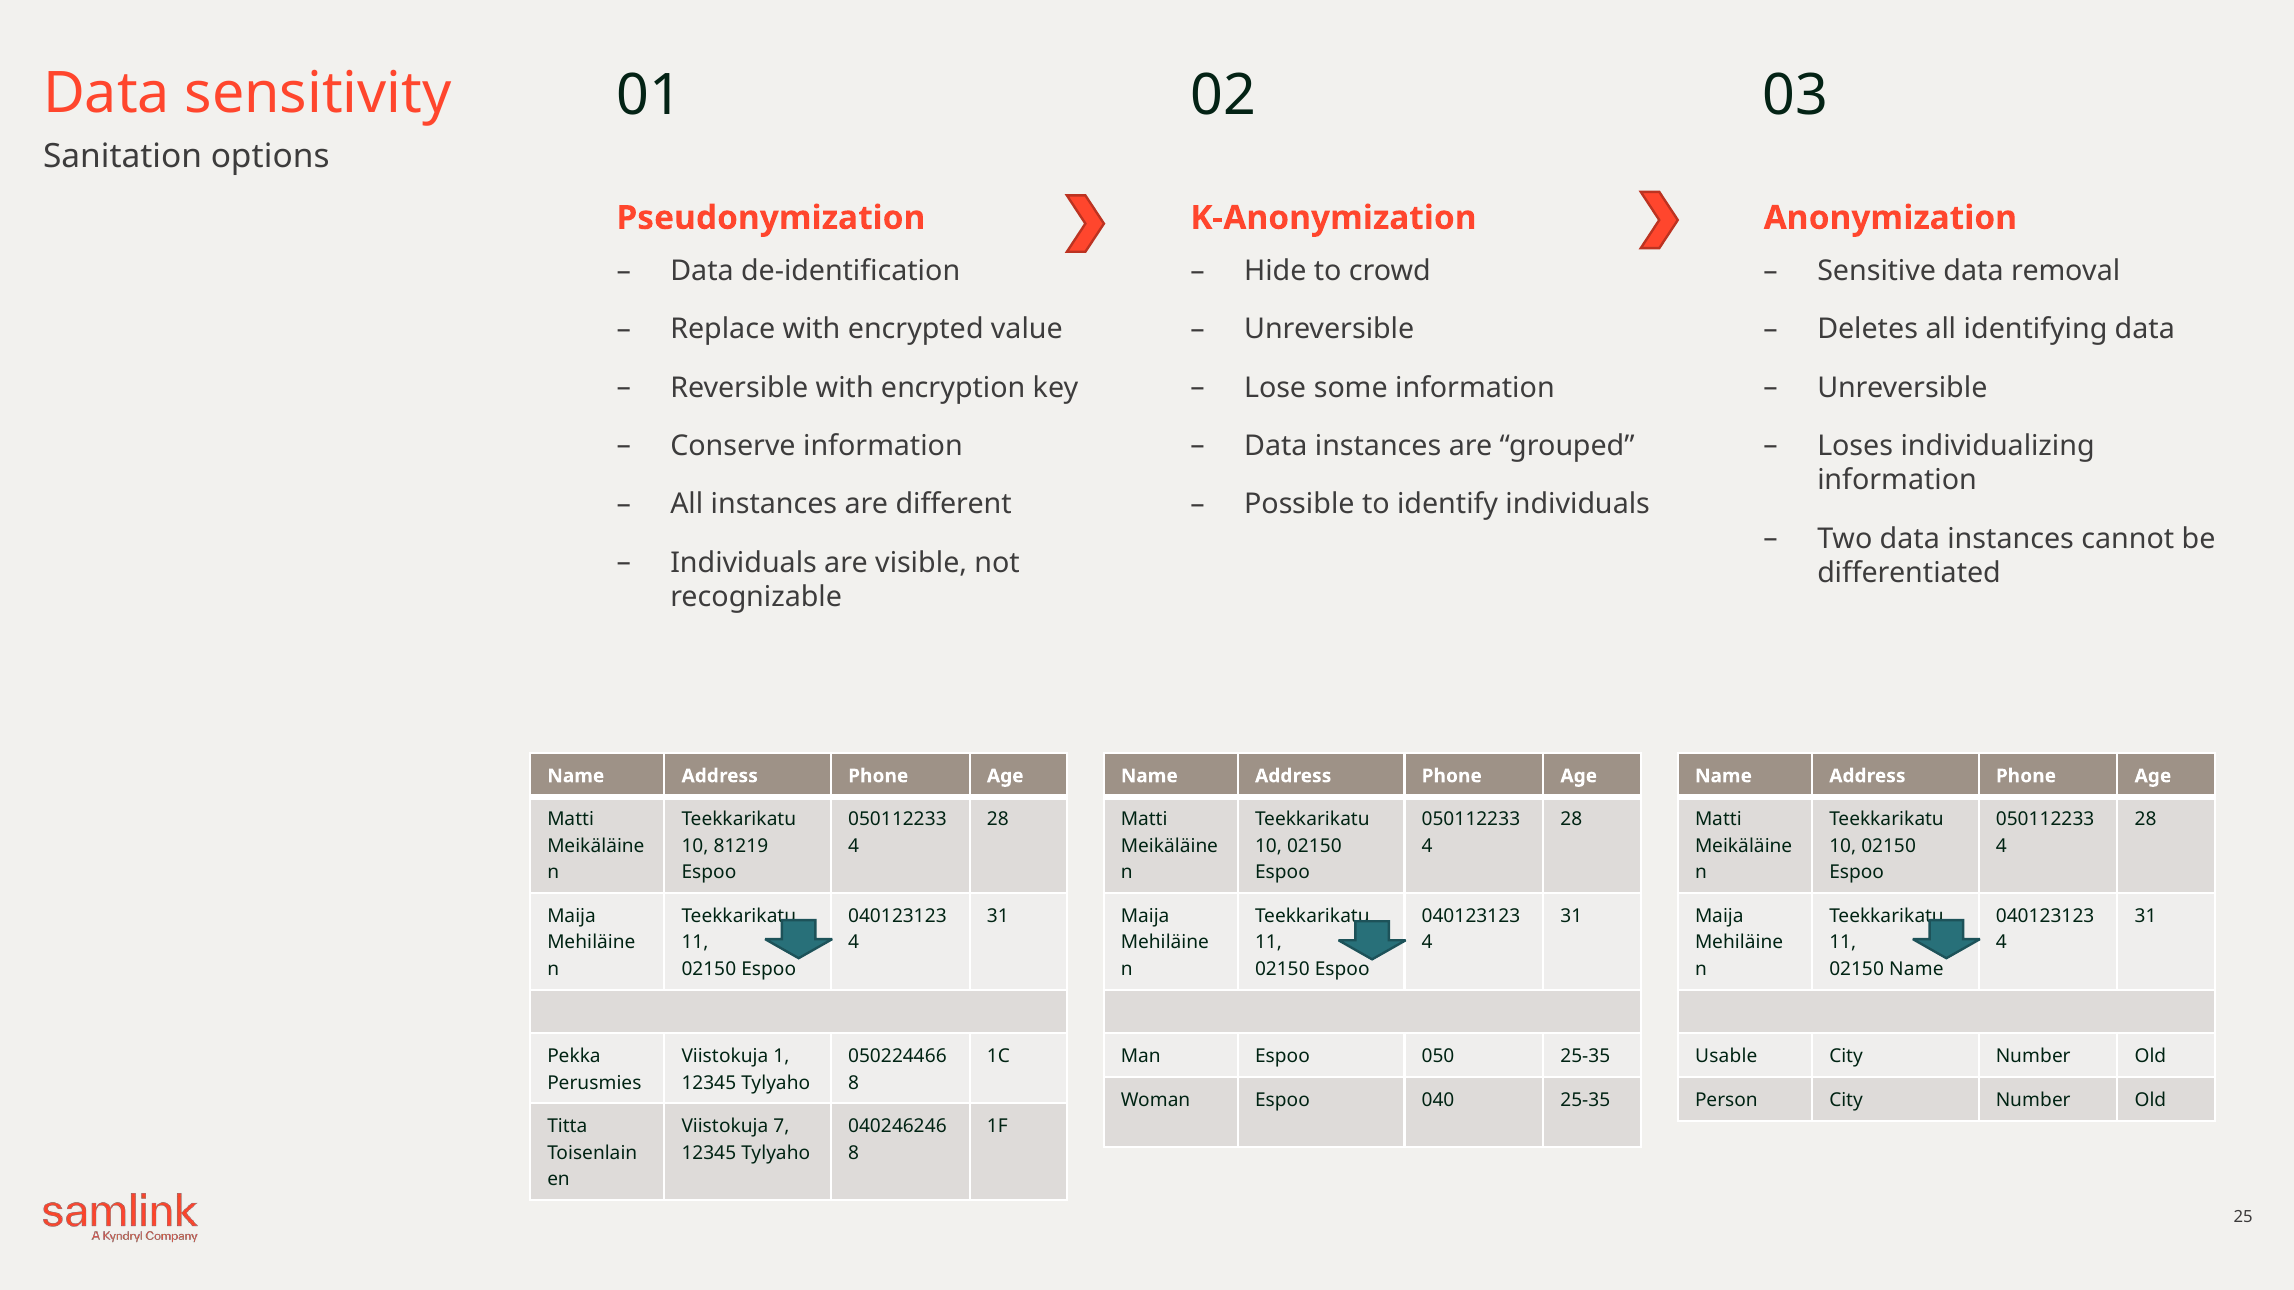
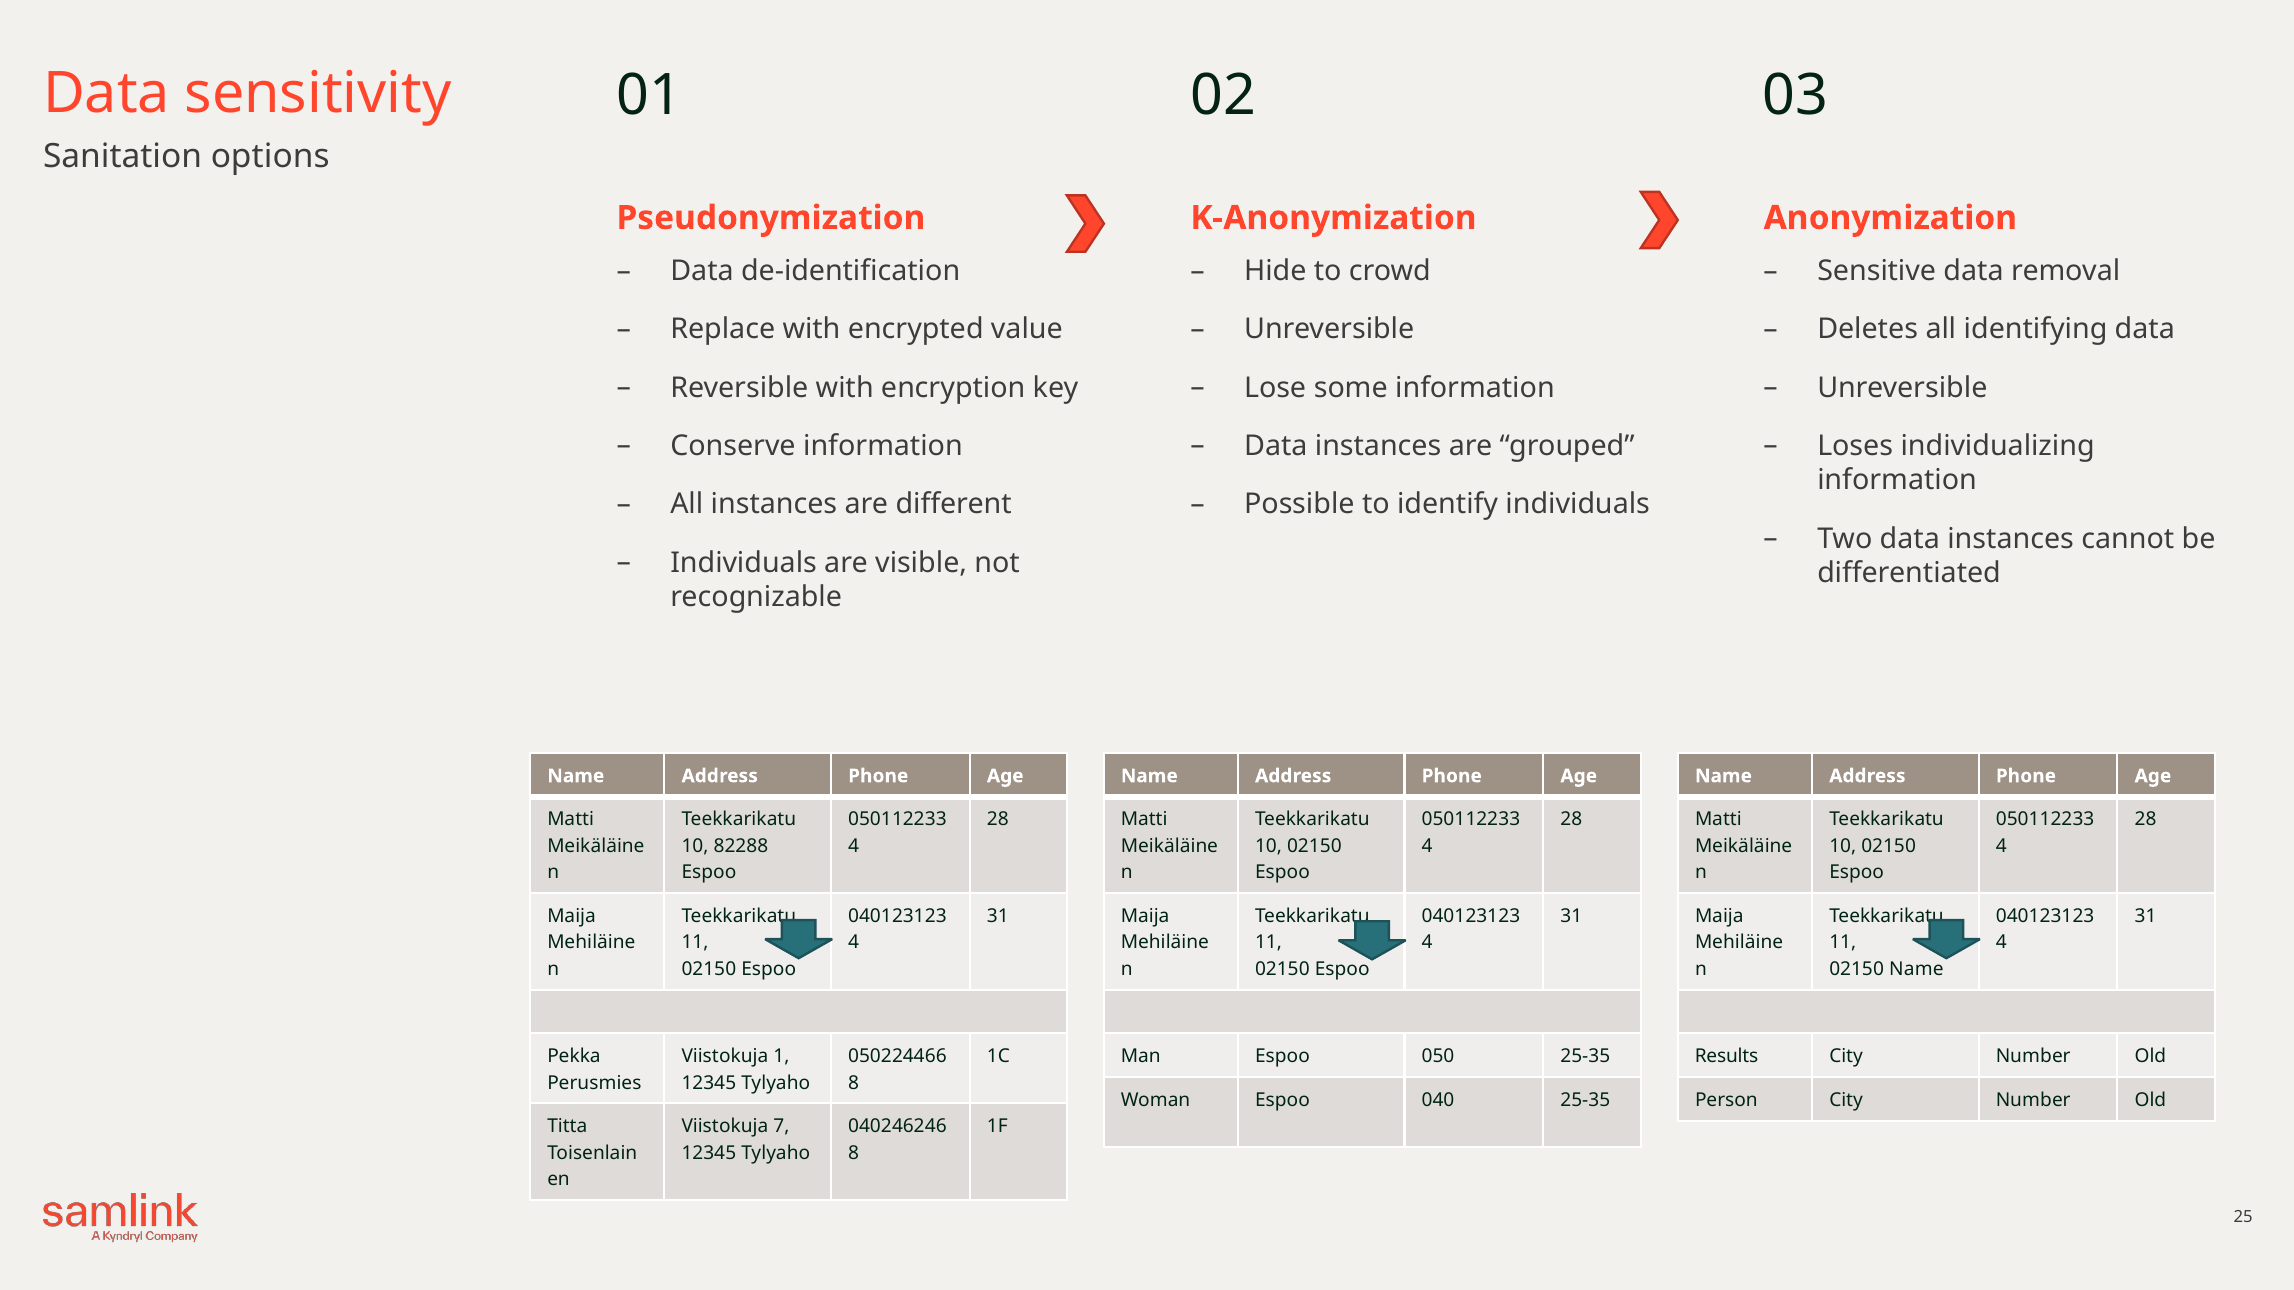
81219: 81219 -> 82288 (741, 846)
Usable: Usable -> Results (1727, 1057)
